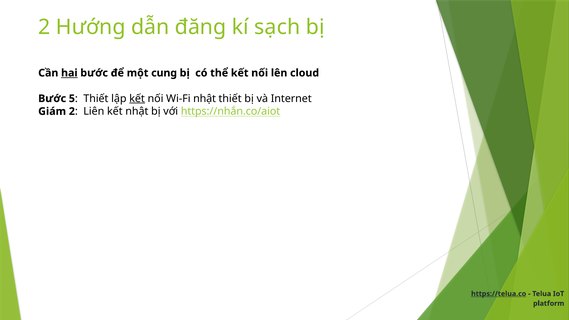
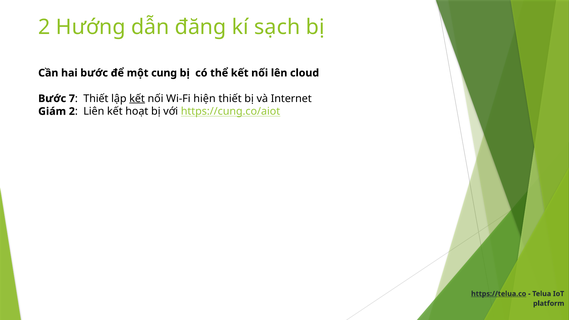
hai underline: present -> none (69, 73)
5: 5 -> 7 (72, 99)
Wi-Fi nhật: nhật -> hiện (204, 99)
kết nhật: nhật -> hoạt (137, 111)
https://nhắn.co/aiot: https://nhắn.co/aiot -> https://cung.co/aiot (230, 111)
